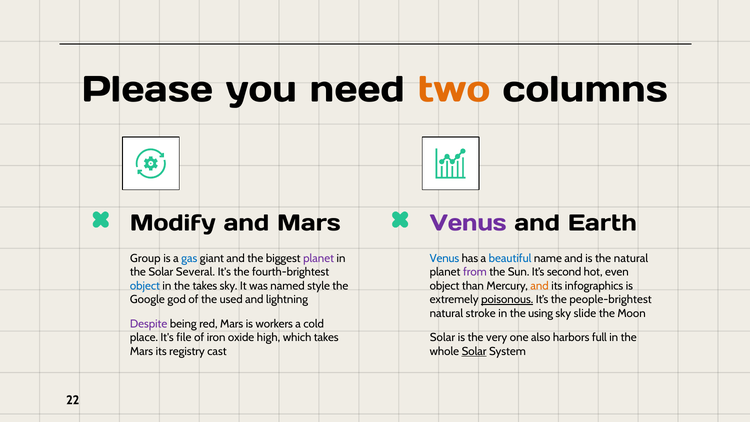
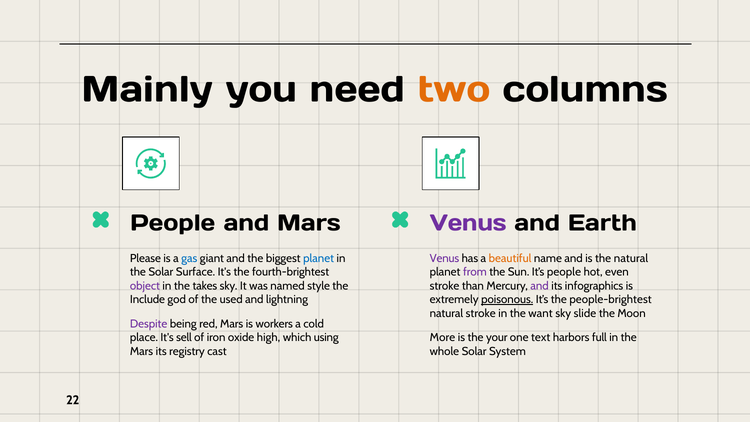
Please: Please -> Mainly (147, 90)
Modify: Modify -> People (173, 223)
Group: Group -> Please (145, 258)
planet colour: purple -> blue (319, 258)
Venus colour: blue -> purple (444, 258)
beautiful colour: blue -> orange (510, 258)
Several: Several -> Surface (195, 272)
It’s second: second -> people (564, 272)
object colour: blue -> purple (145, 286)
object: object -> stroke (445, 286)
and colour: orange -> purple (540, 286)
Google: Google -> Include (147, 299)
using: using -> want (541, 313)
file: file -> sell (184, 337)
which takes: takes -> using (326, 337)
Solar: Solar -> More (442, 337)
very: very -> your (497, 337)
also: also -> text (541, 337)
Solar underline: present -> none (474, 351)
